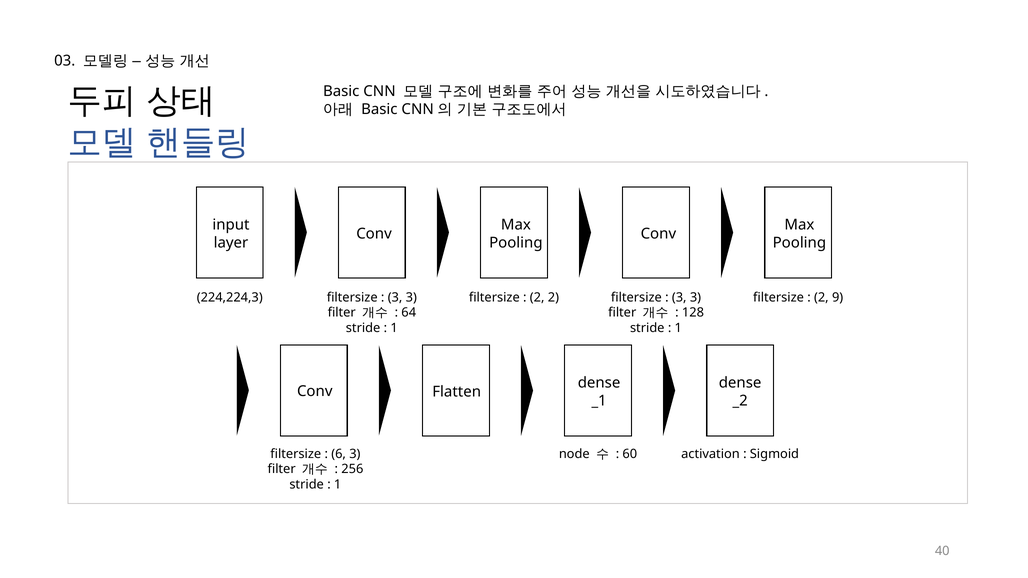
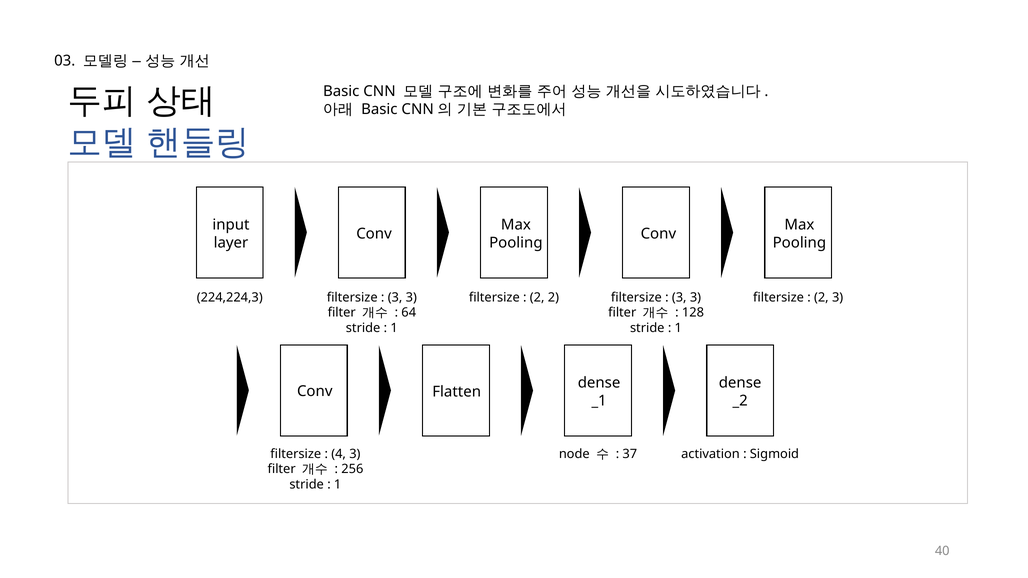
2 9: 9 -> 3 (838, 297)
6: 6 -> 4 (339, 454)
60: 60 -> 37 (630, 454)
